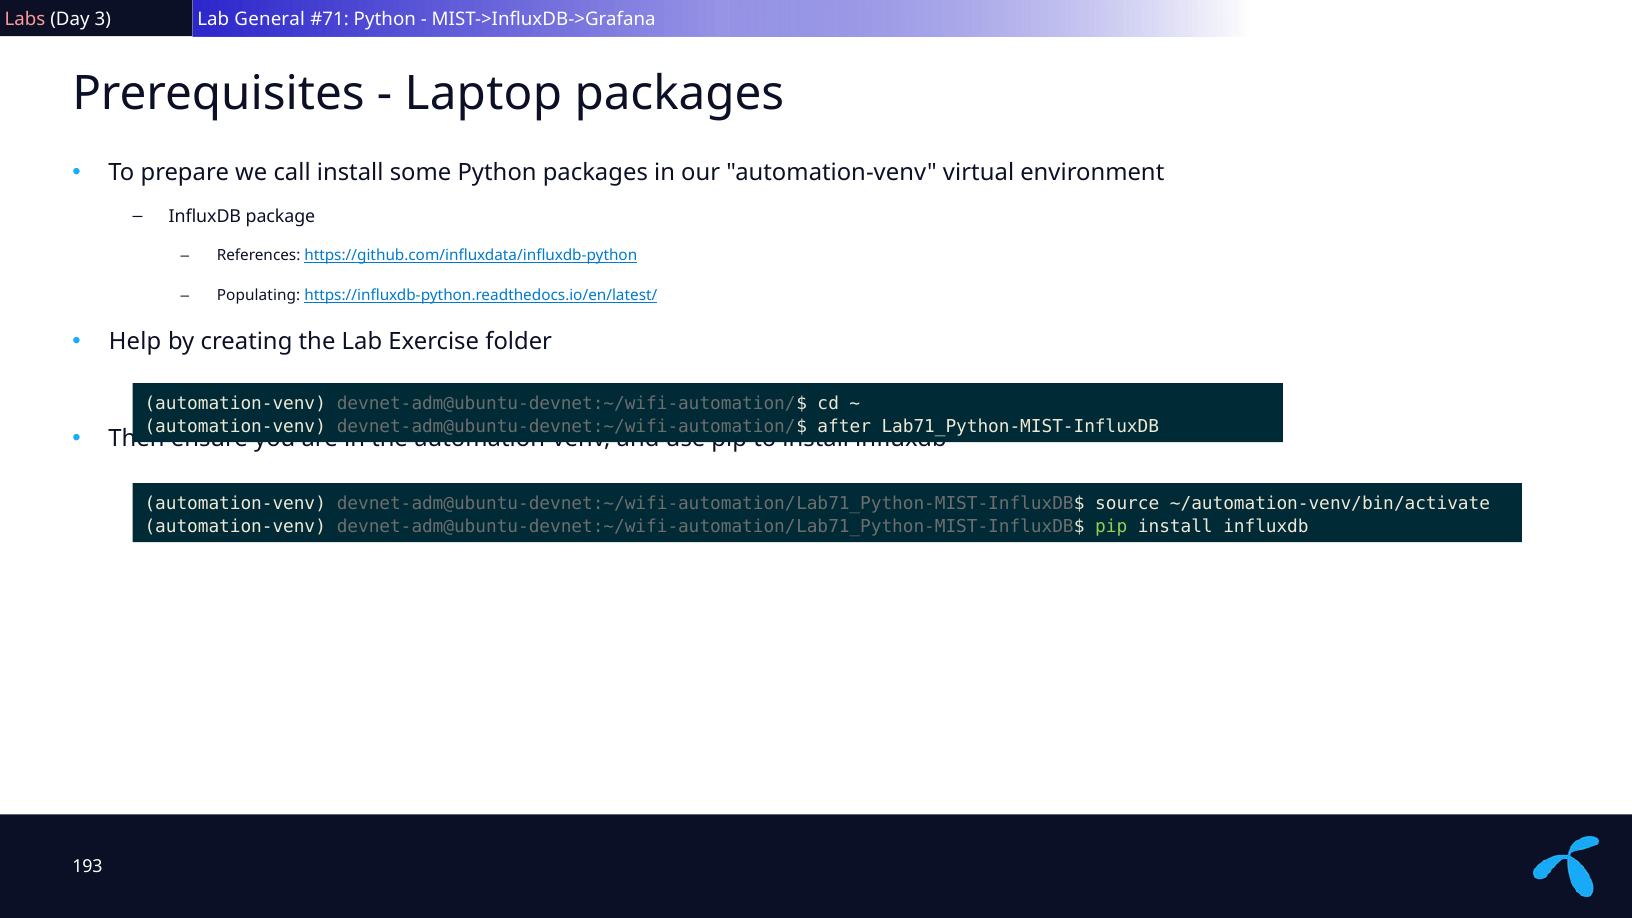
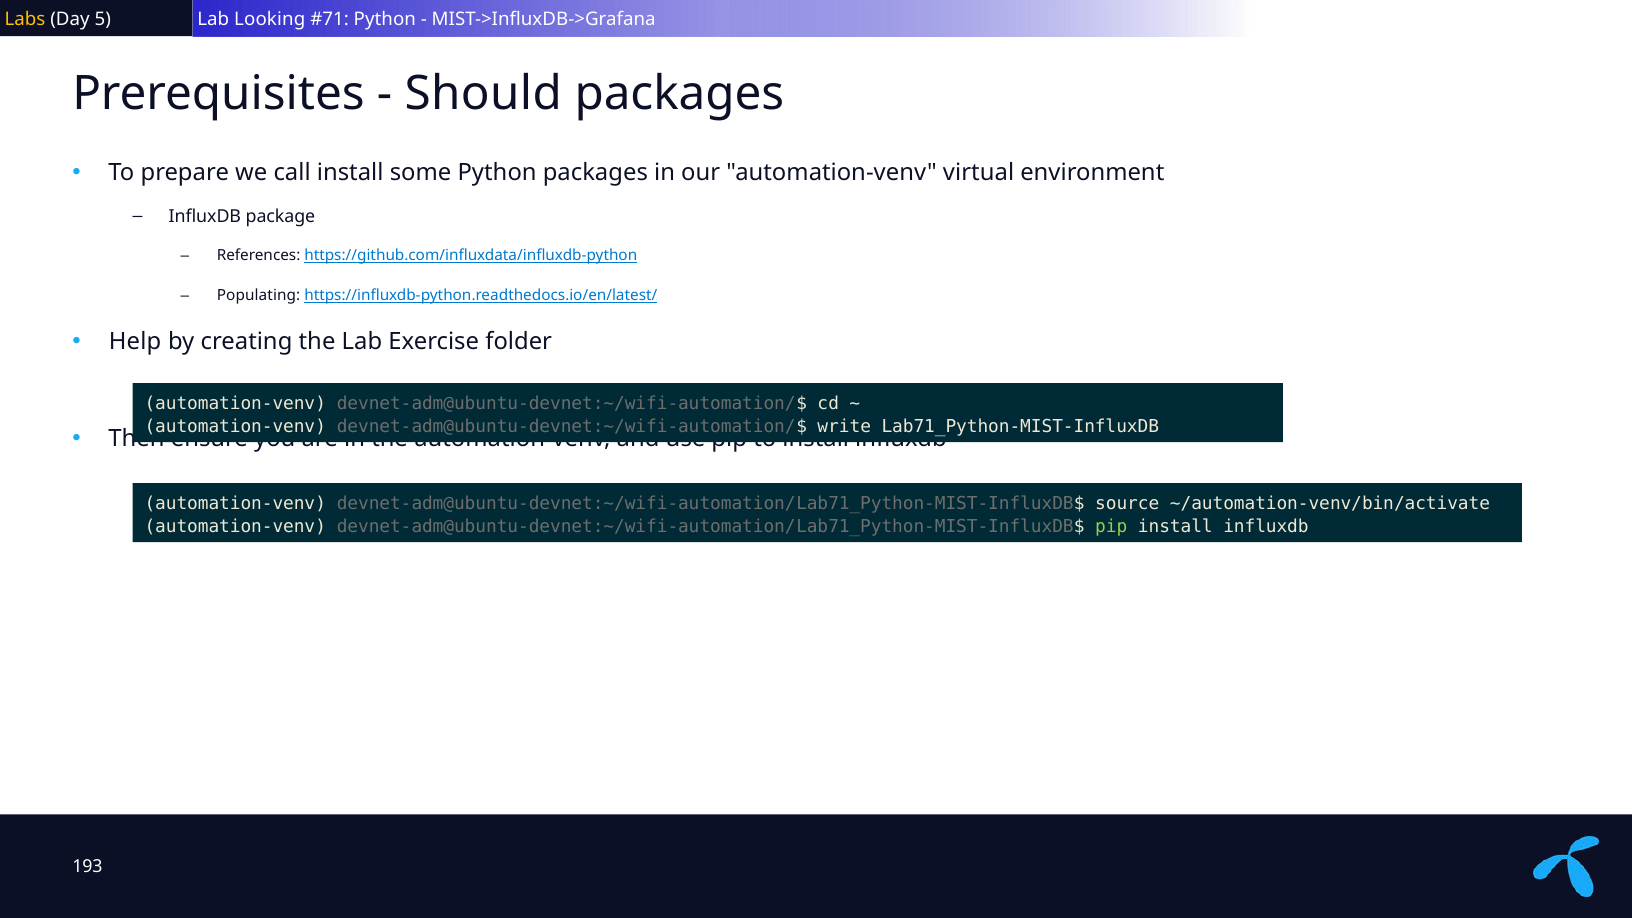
Labs colour: pink -> yellow (25, 19)
3: 3 -> 5 (103, 19)
General: General -> Looking (270, 19)
Laptop: Laptop -> Should (483, 94)
after: after -> write (844, 427)
